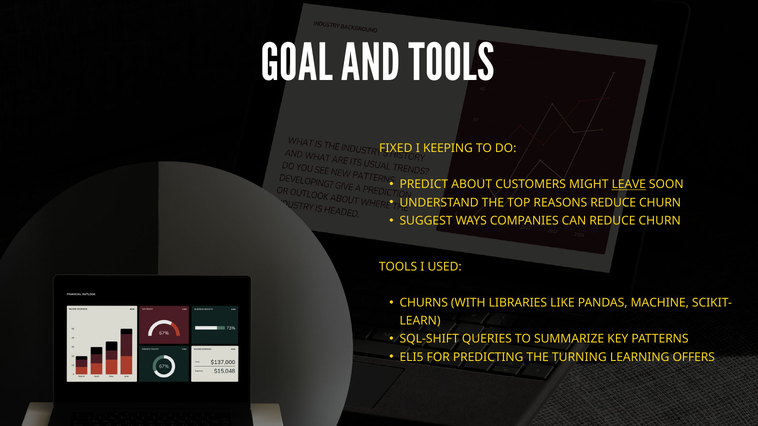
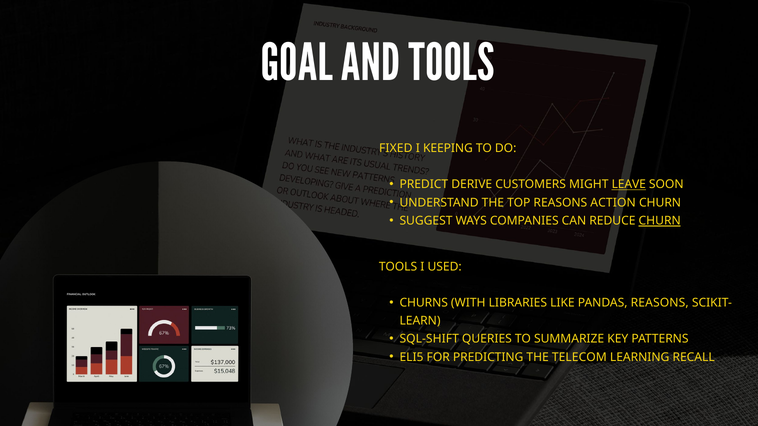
ABOUT: ABOUT -> DERIVE (472, 185)
REASONS REDUCE: REDUCE -> ACTION (613, 203)
CHURN underline: none -> present (660, 221)
PANDAS MACHINE: MACHINE -> REASONS (660, 303)
TURNING: TURNING -> TELECOM (579, 357)
OFFERS: OFFERS -> RECALL (694, 357)
